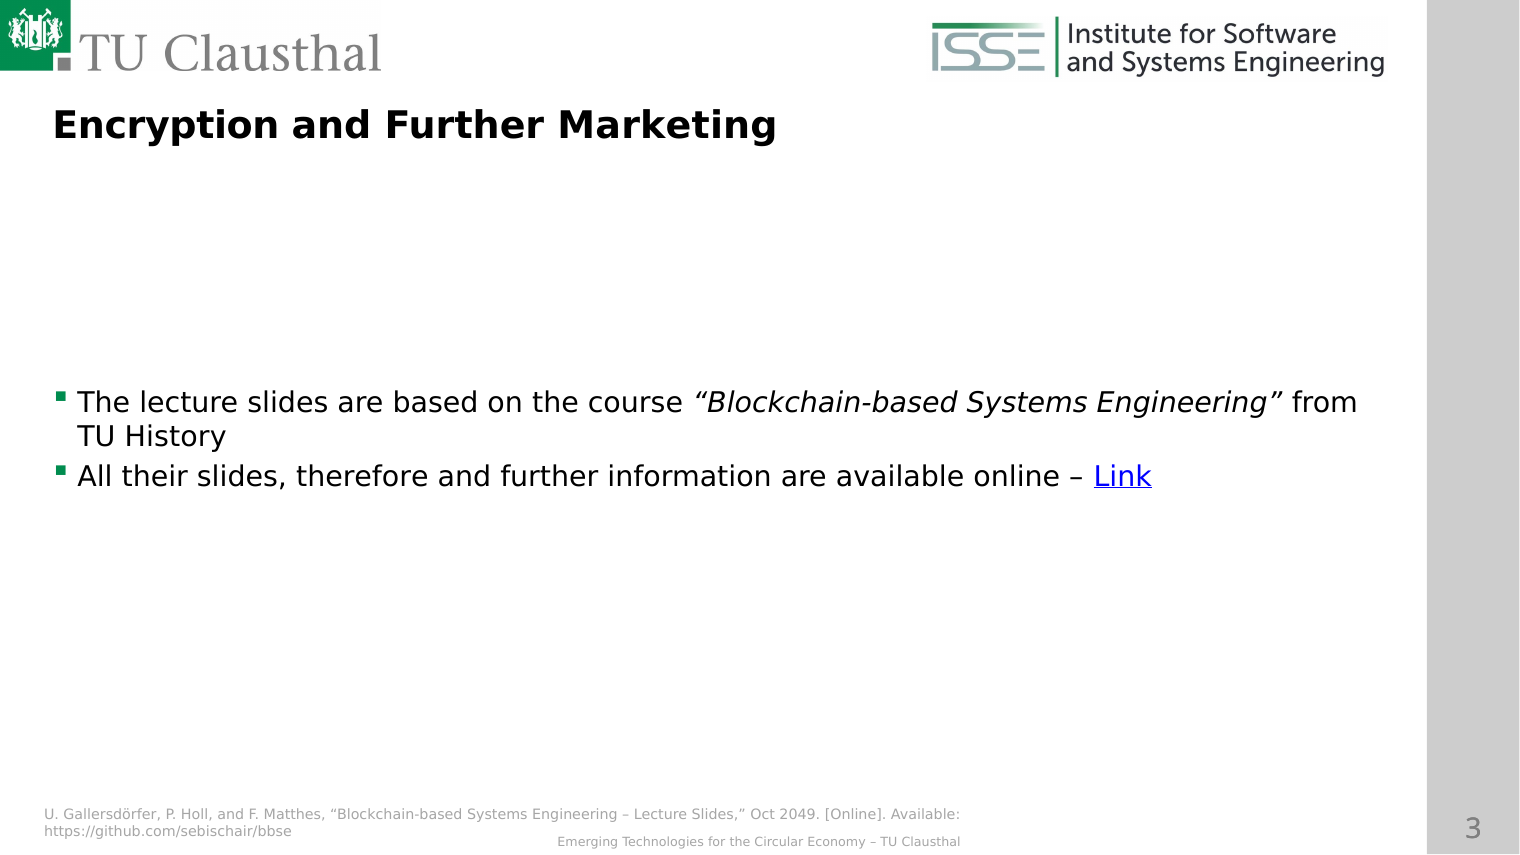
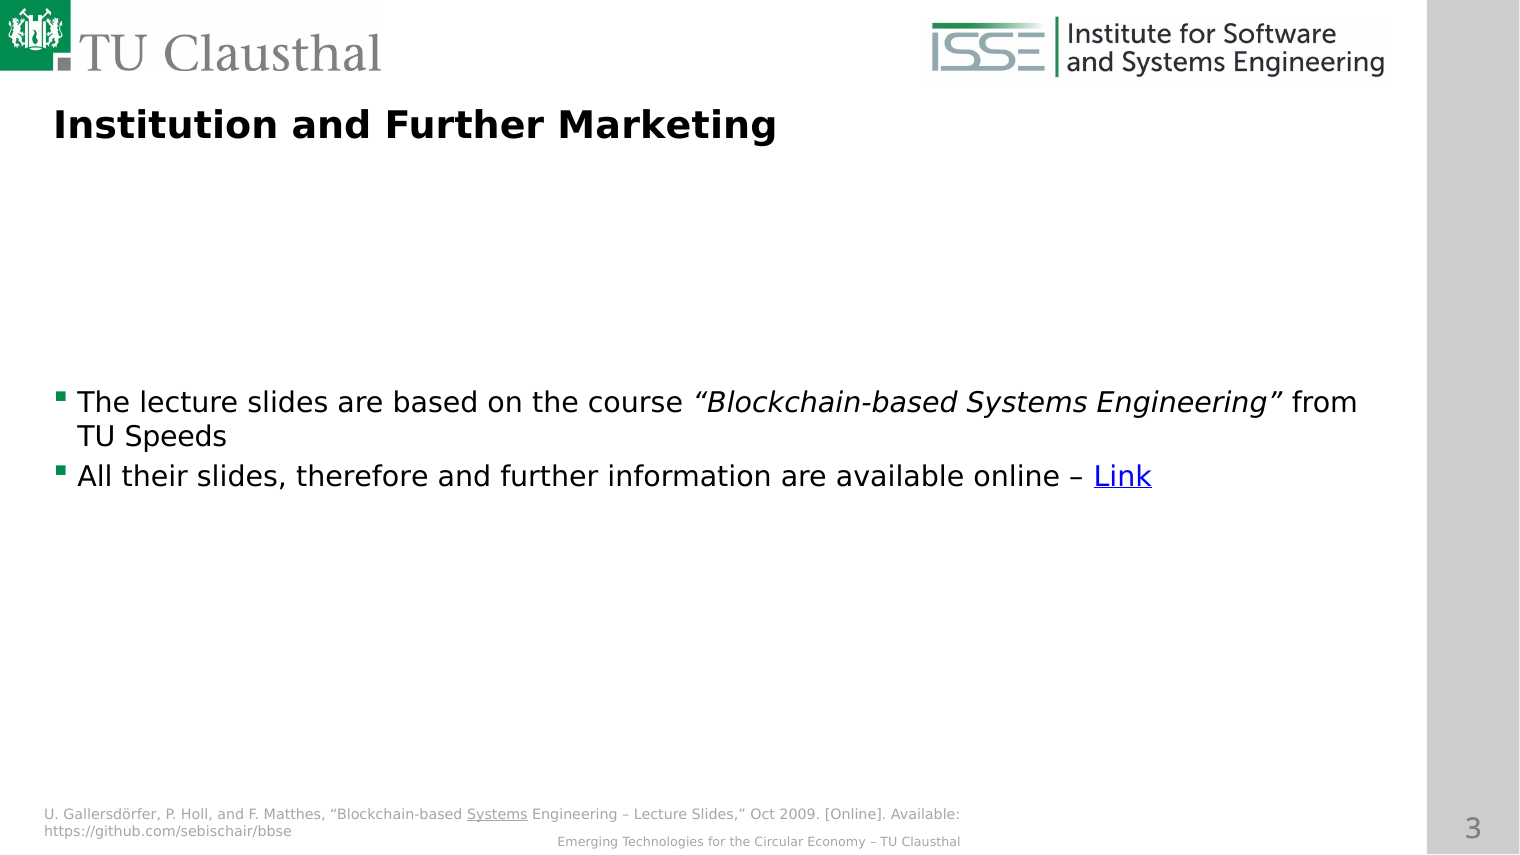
Encryption: Encryption -> Institution (166, 126)
History: History -> Speeds (176, 437)
Systems underline: none -> present (497, 814)
2049: 2049 -> 2009 (800, 814)
